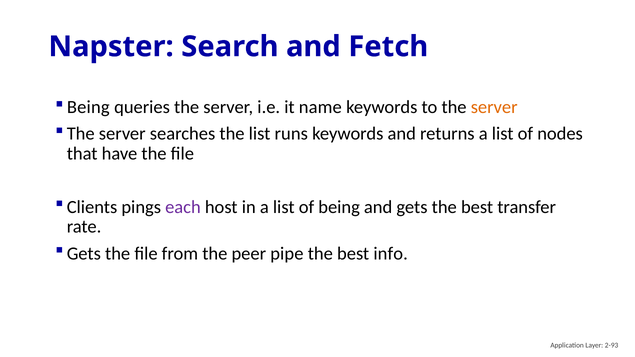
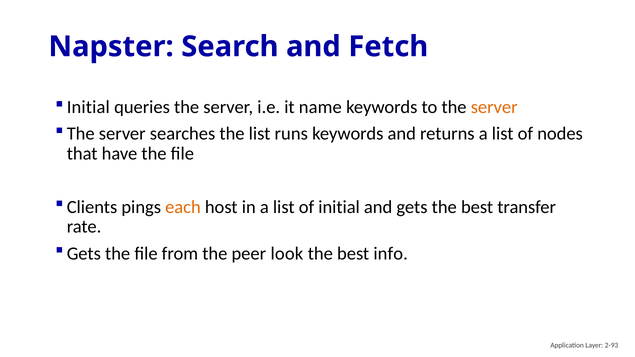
Being: Being -> Initial (88, 107)
each colour: purple -> orange (183, 207)
of being: being -> initial (339, 207)
pipe: pipe -> look (287, 254)
